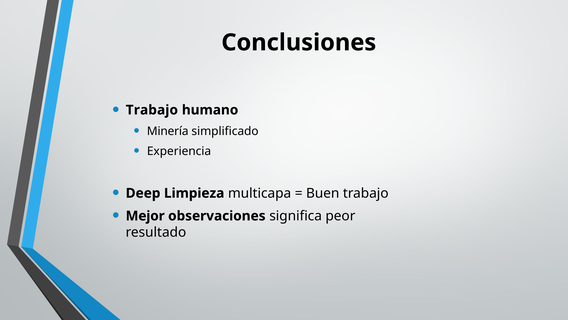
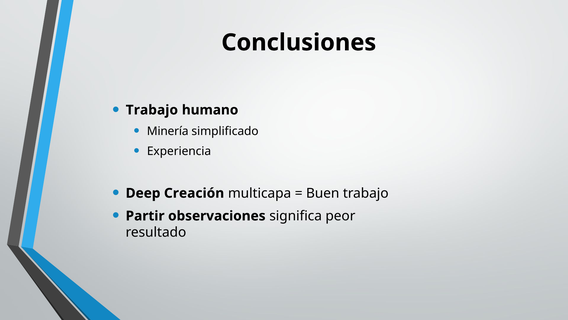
Limpieza: Limpieza -> Creación (194, 193)
Mejor: Mejor -> Partir (145, 216)
